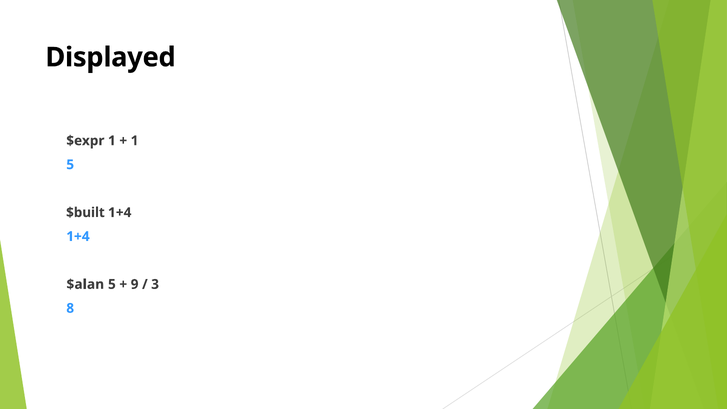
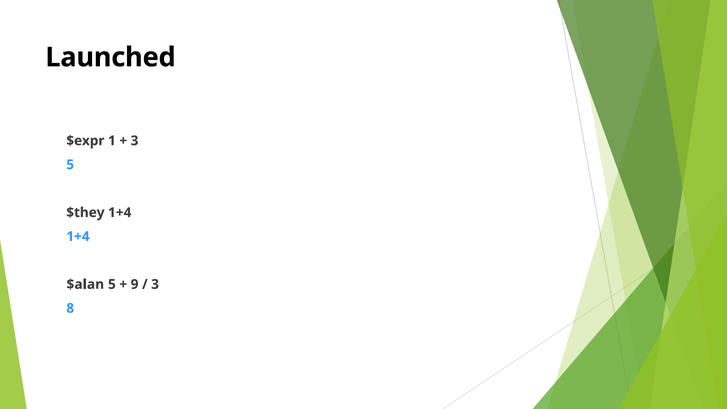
Displayed: Displayed -> Launched (111, 57)
1: 1 -> 3 (135, 141)
$built: $built -> $they (85, 213)
